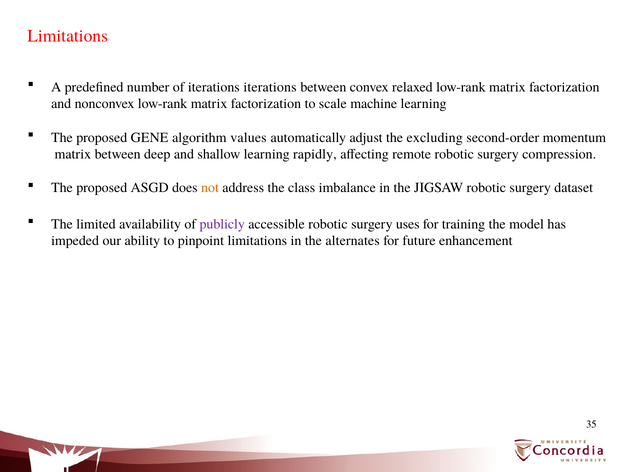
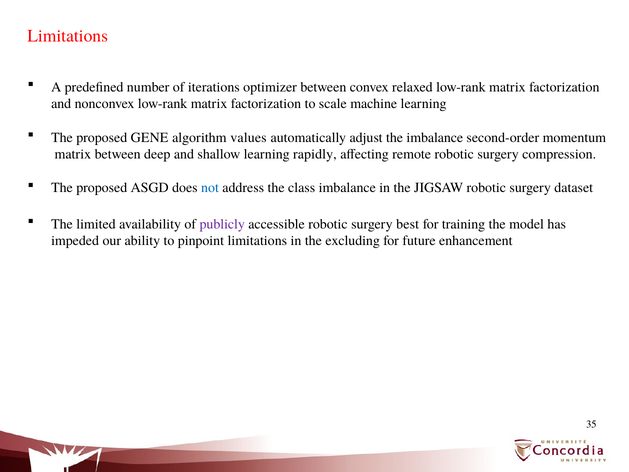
iterations iterations: iterations -> optimizer (270, 87)
the excluding: excluding -> imbalance (435, 137)
not colour: orange -> blue (210, 188)
uses: uses -> best (408, 224)
alternates: alternates -> excluding (353, 241)
